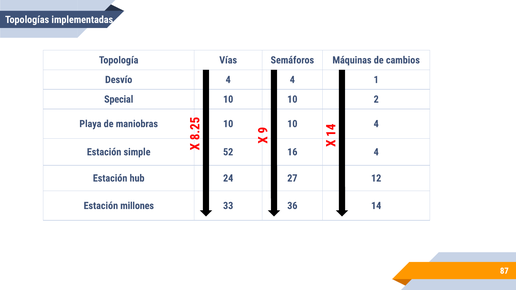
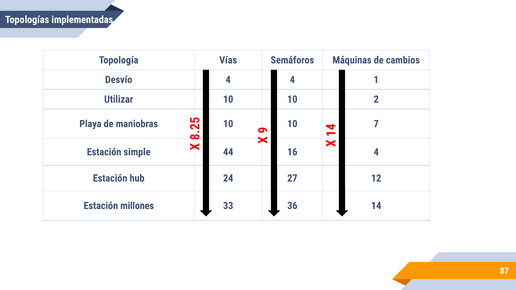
Special: Special -> Utilizar (119, 99)
10 4: 4 -> 7 (376, 124)
52: 52 -> 44 (228, 152)
